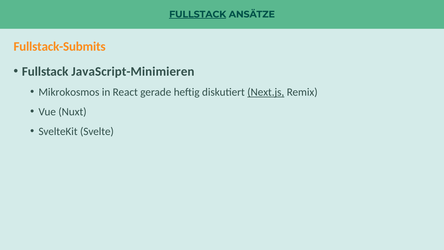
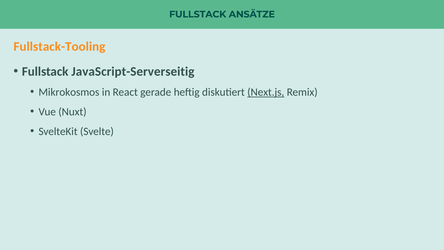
FULLSTACK underline: present -> none (198, 14)
Fullstack-Submits: Fullstack-Submits -> Fullstack-Tooling (59, 47)
JavaScript-Minimieren: JavaScript-Minimieren -> JavaScript-Serverseitig (133, 72)
